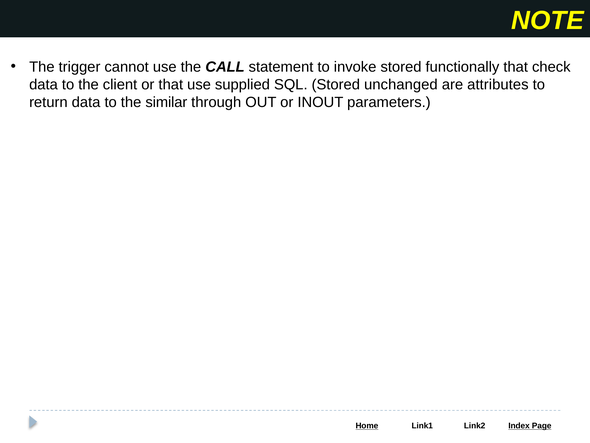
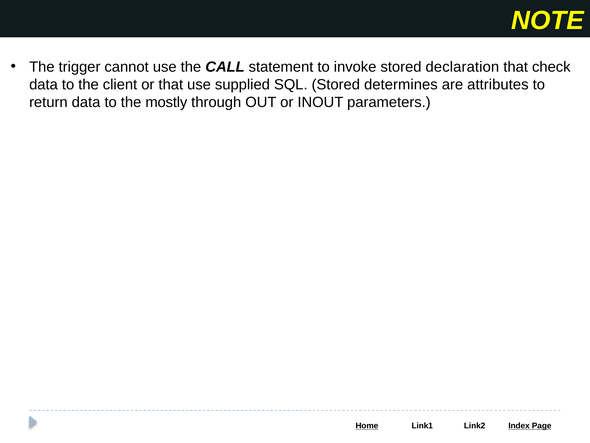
functionally: functionally -> declaration (462, 67)
unchanged: unchanged -> determines (401, 85)
similar: similar -> mostly (166, 102)
